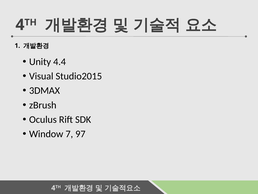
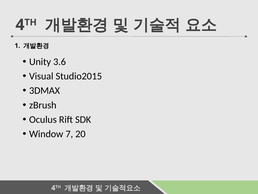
4.4: 4.4 -> 3.6 (60, 62)
97: 97 -> 20 (80, 134)
